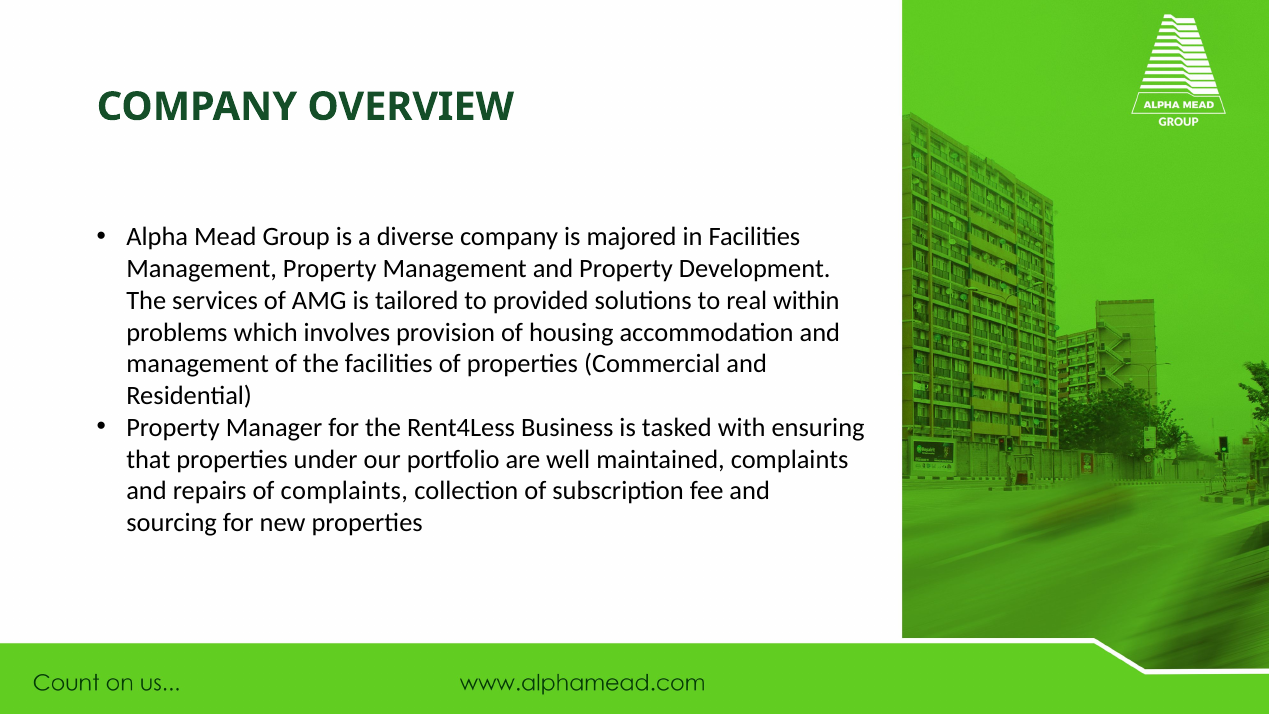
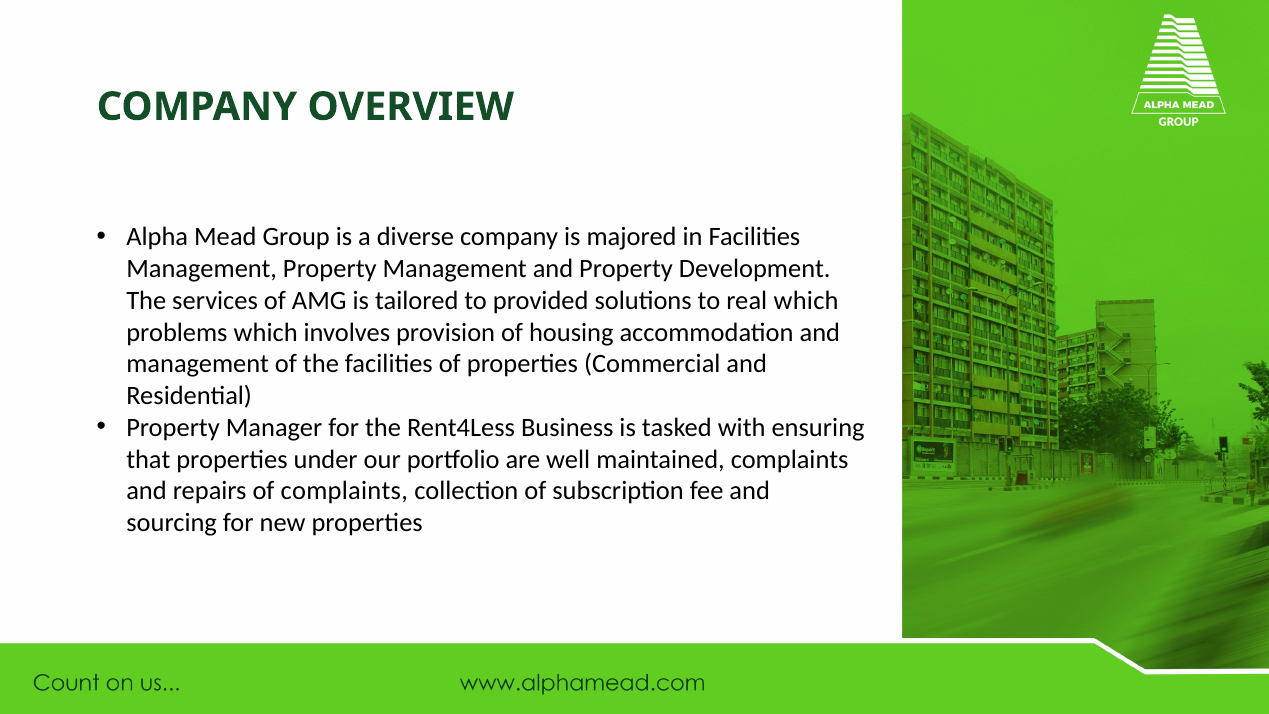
real within: within -> which (806, 300)
